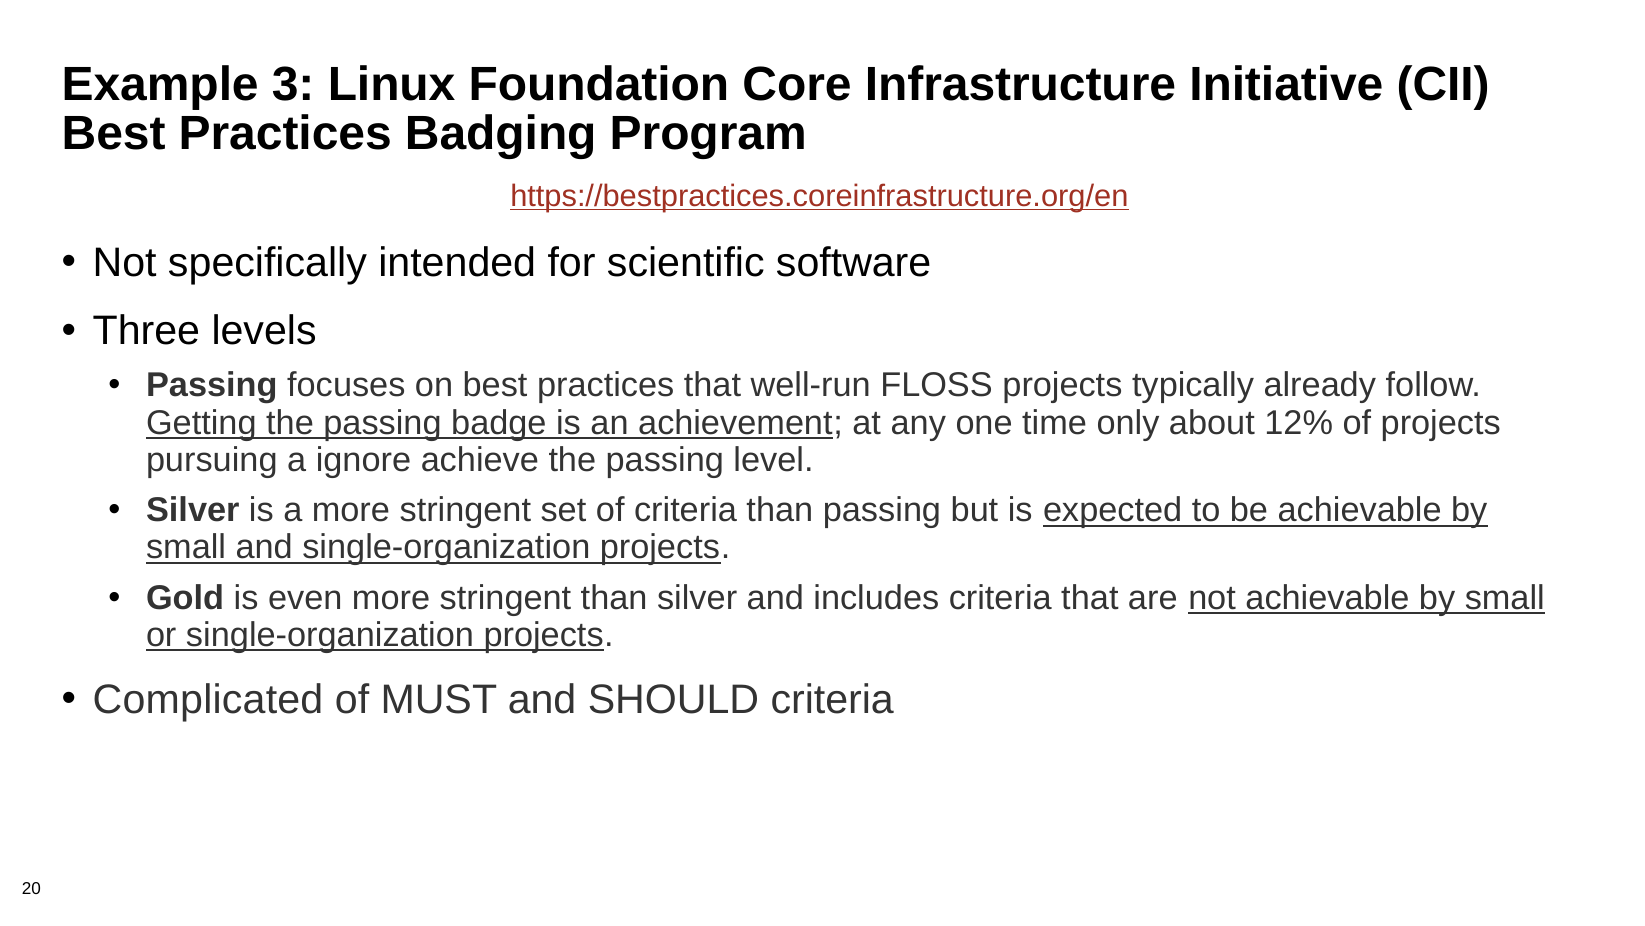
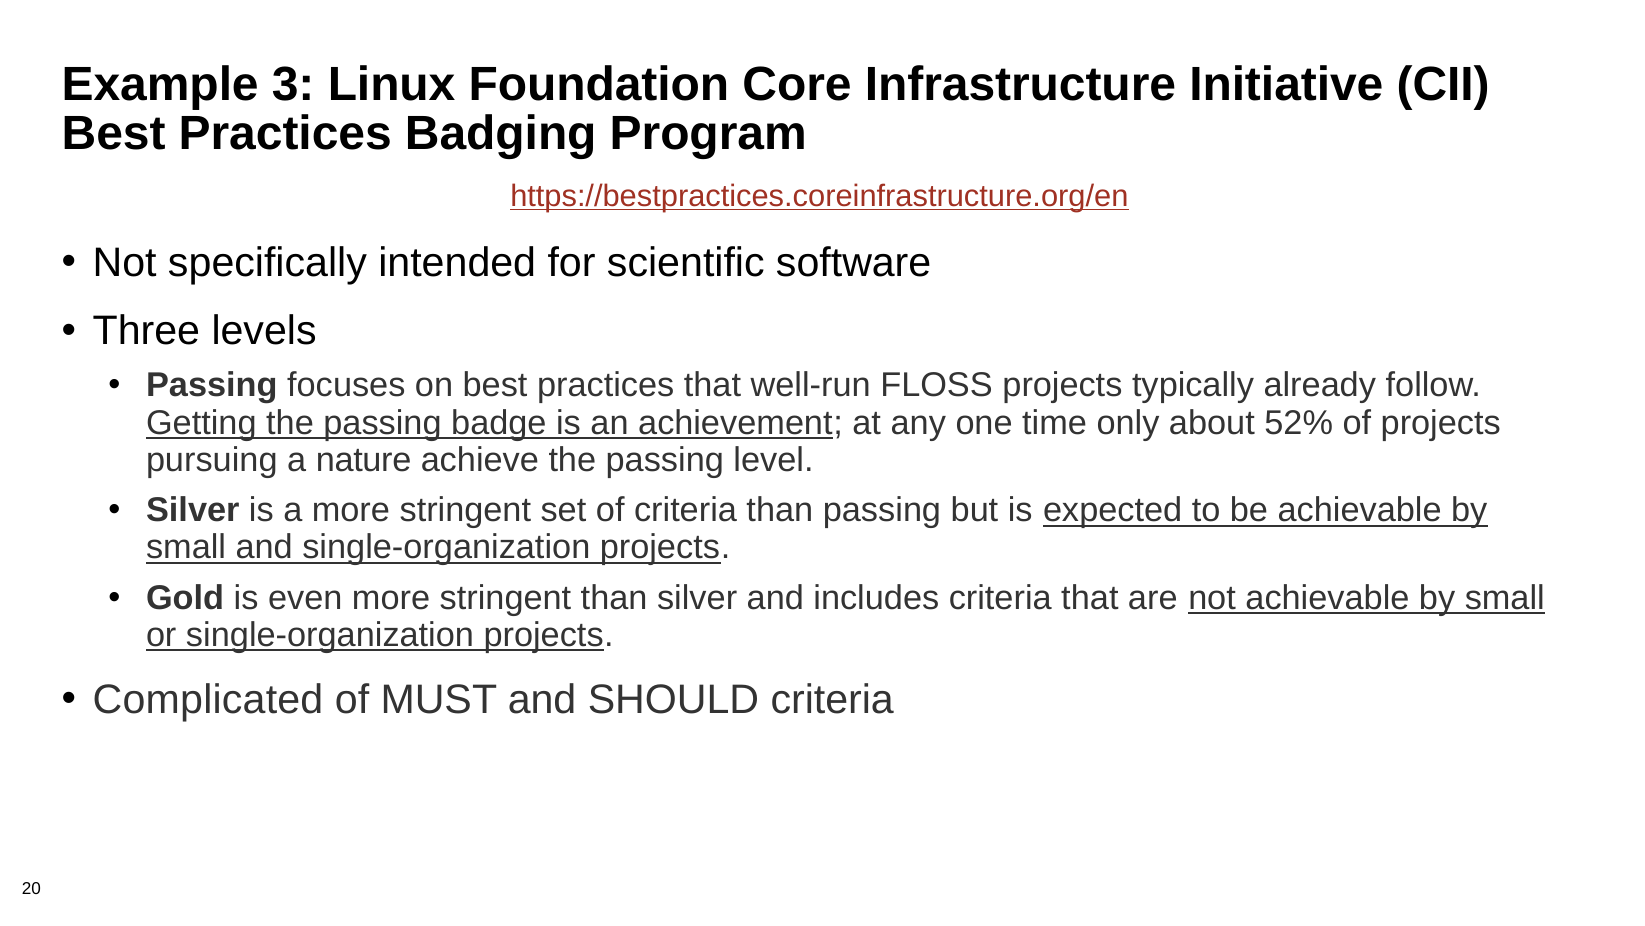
12%: 12% -> 52% (1299, 422)
ignore: ignore -> nature (364, 460)
